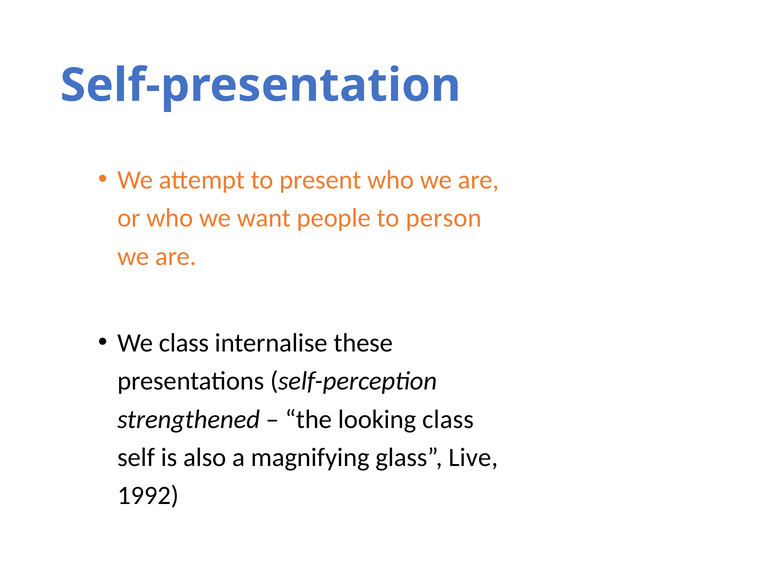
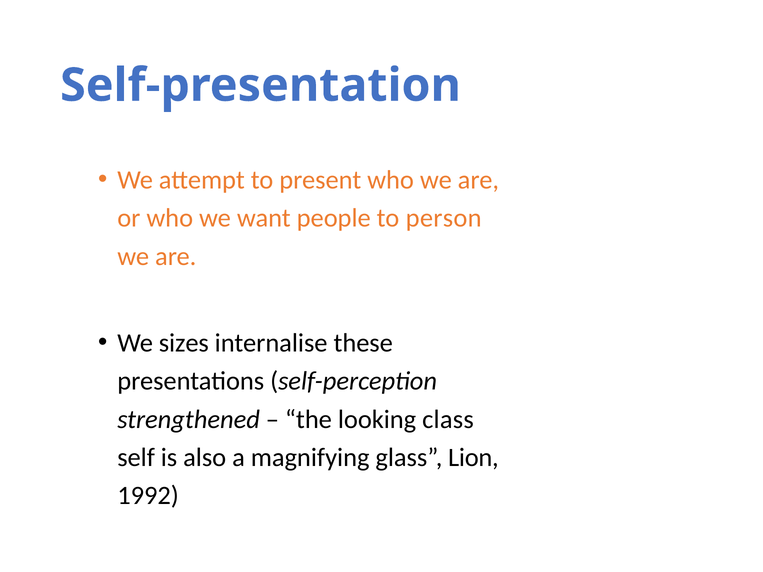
We class: class -> sizes (184, 343)
Live: Live -> Lion (473, 458)
